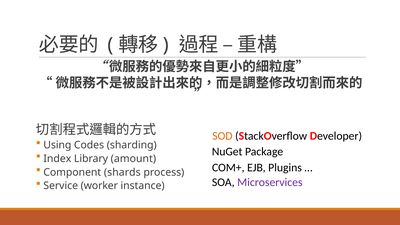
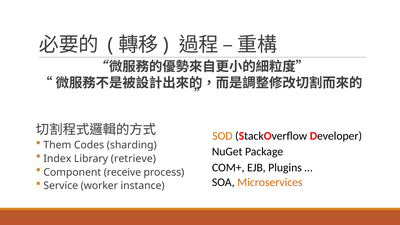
Using: Using -> Them (57, 145)
amount: amount -> retrieve (133, 159)
shards: shards -> receive (122, 172)
Microservices colour: purple -> orange (270, 182)
